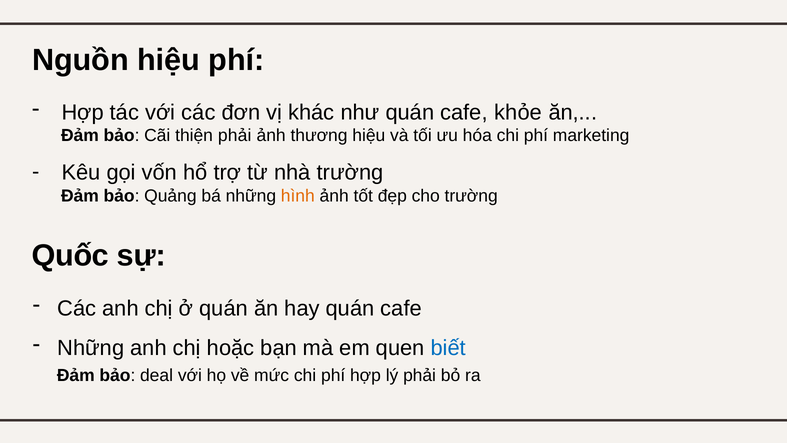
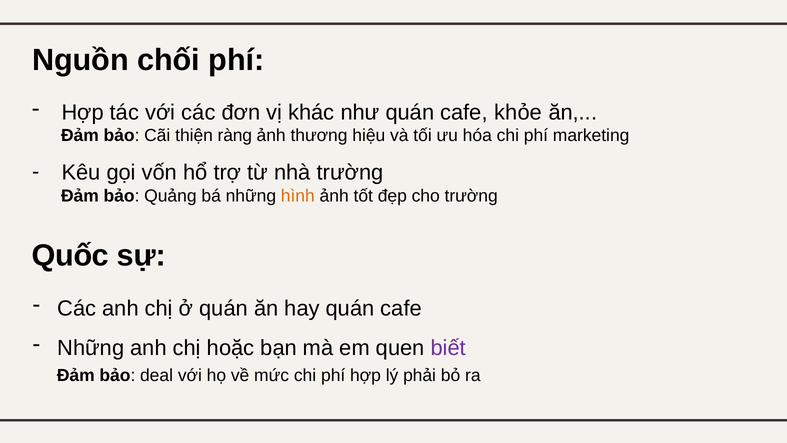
Nguồn hiệu: hiệu -> chối (169, 60)
thiện phải: phải -> ràng (235, 136)
biết colour: blue -> purple (448, 348)
